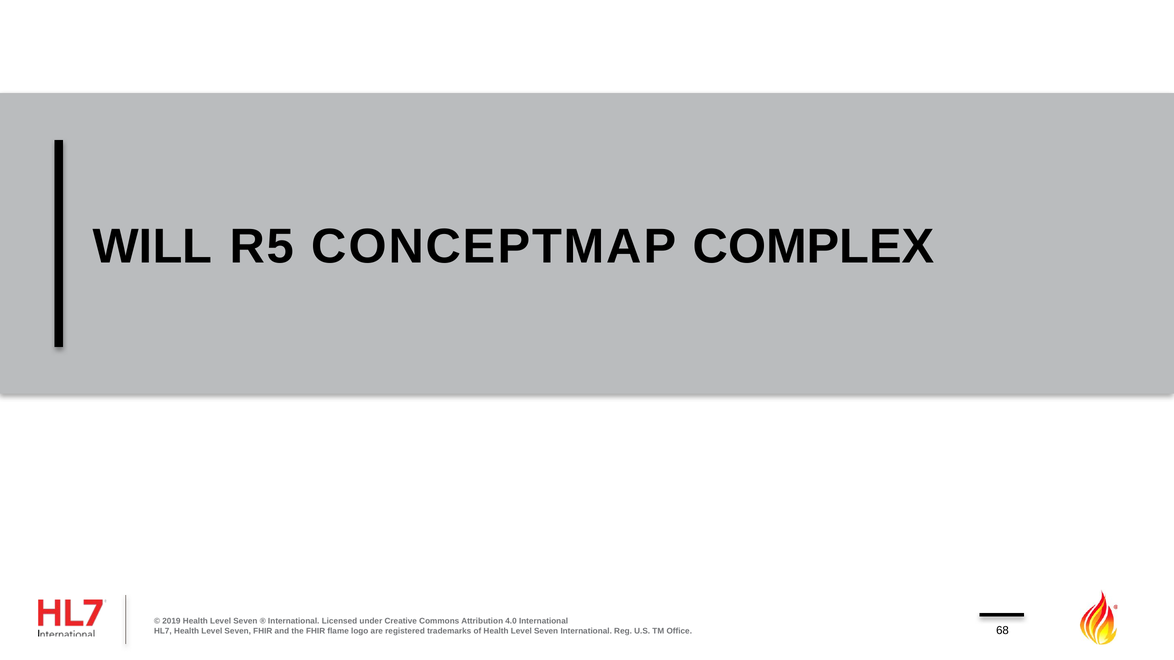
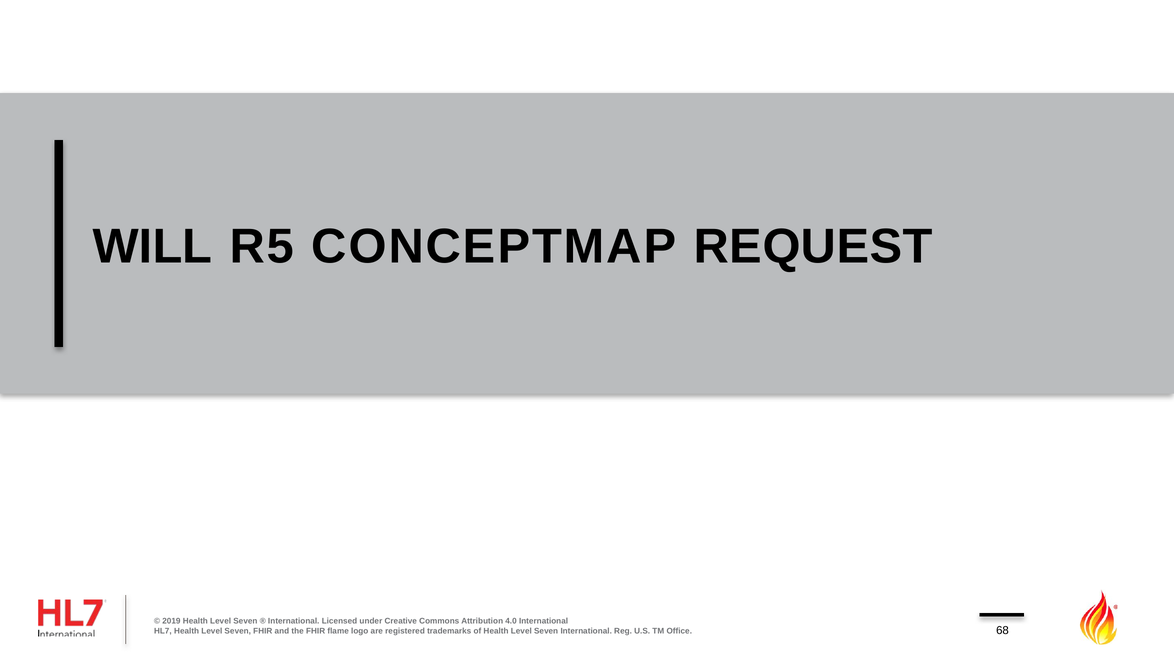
COMPLEX: COMPLEX -> REQUEST (813, 247)
